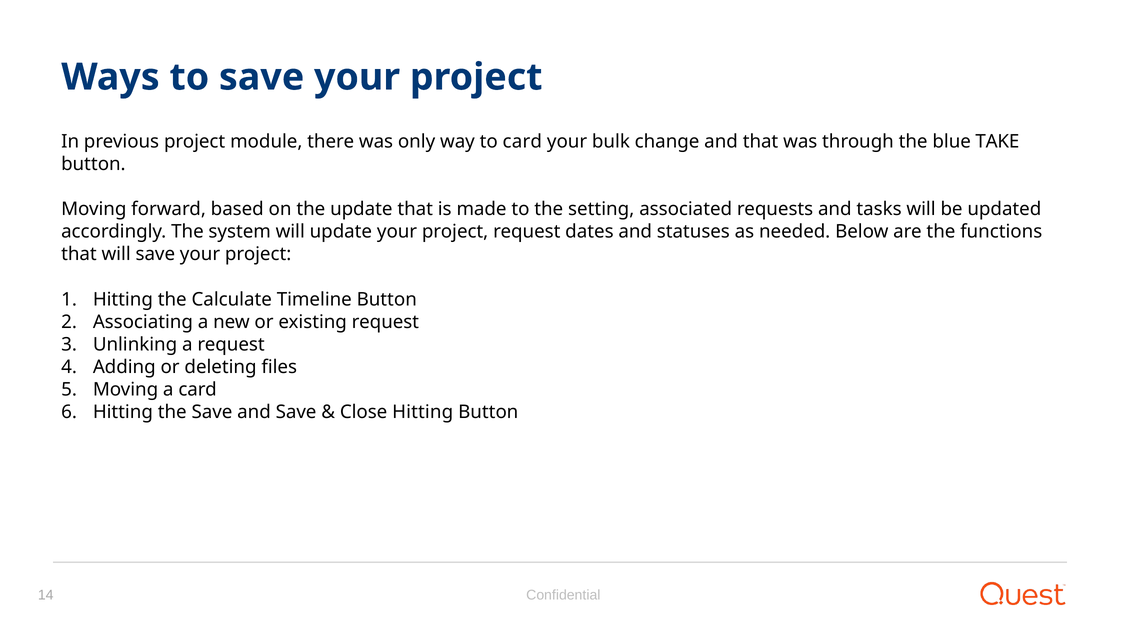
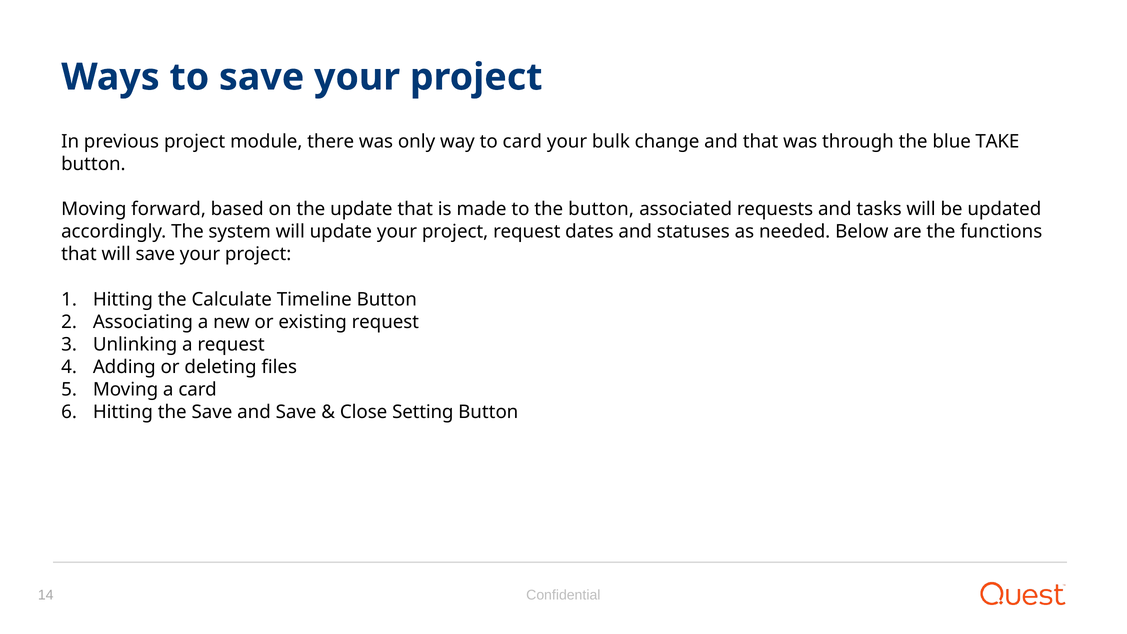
the setting: setting -> button (601, 209)
Close Hitting: Hitting -> Setting (423, 412)
